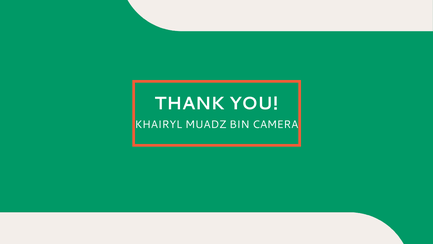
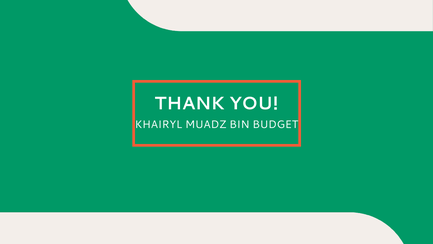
CAMERA: CAMERA -> BUDGET (275, 124)
